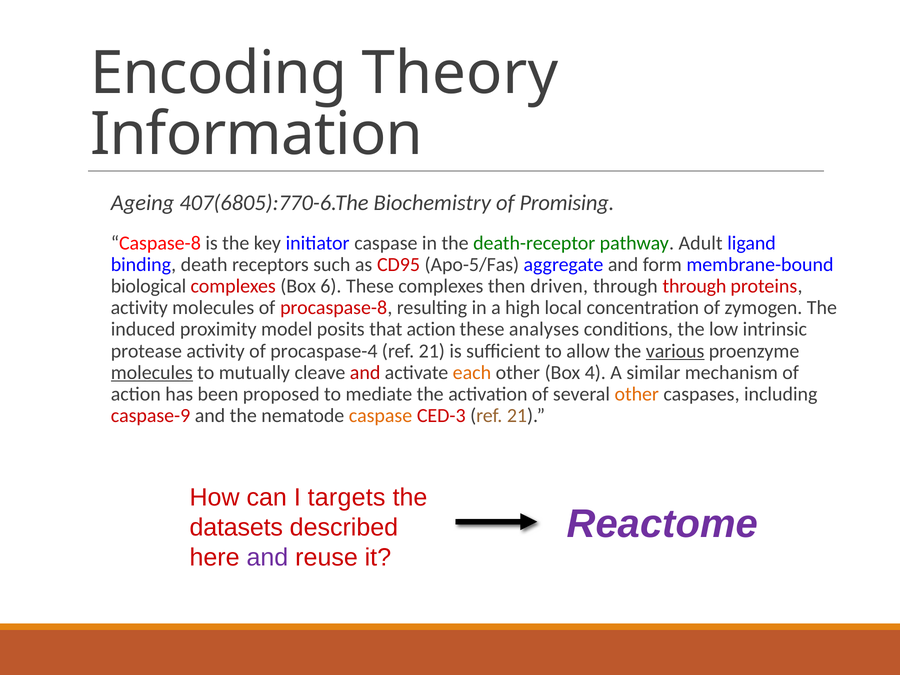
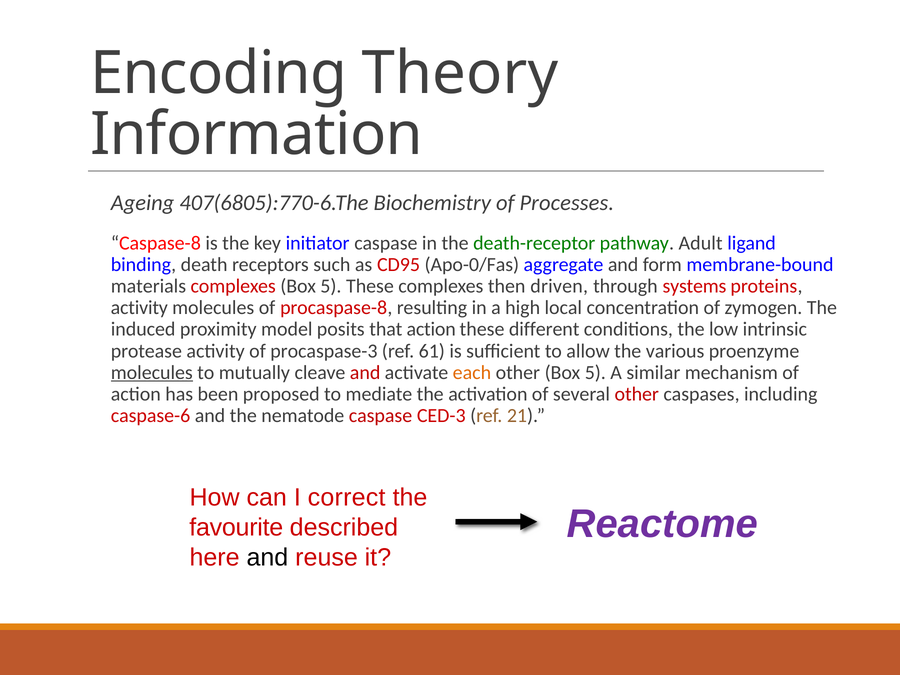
Promising: Promising -> Processes (567, 203)
Apo-5/Fas: Apo-5/Fas -> Apo-0/Fas (472, 265)
biological: biological -> materials (148, 286)
complexes Box 6: 6 -> 5 (331, 286)
through through: through -> systems (694, 286)
analyses: analyses -> different (544, 329)
procaspase-4: procaspase-4 -> procaspase-3 (324, 351)
21: 21 -> 61 (432, 351)
various underline: present -> none (675, 351)
other Box 4: 4 -> 5 (595, 372)
other colour: orange -> red (637, 394)
caspase-9: caspase-9 -> caspase-6 (151, 416)
caspase colour: orange -> red (380, 416)
targets: targets -> correct (347, 497)
datasets: datasets -> favourite (236, 527)
and colour: purple -> black (267, 558)
